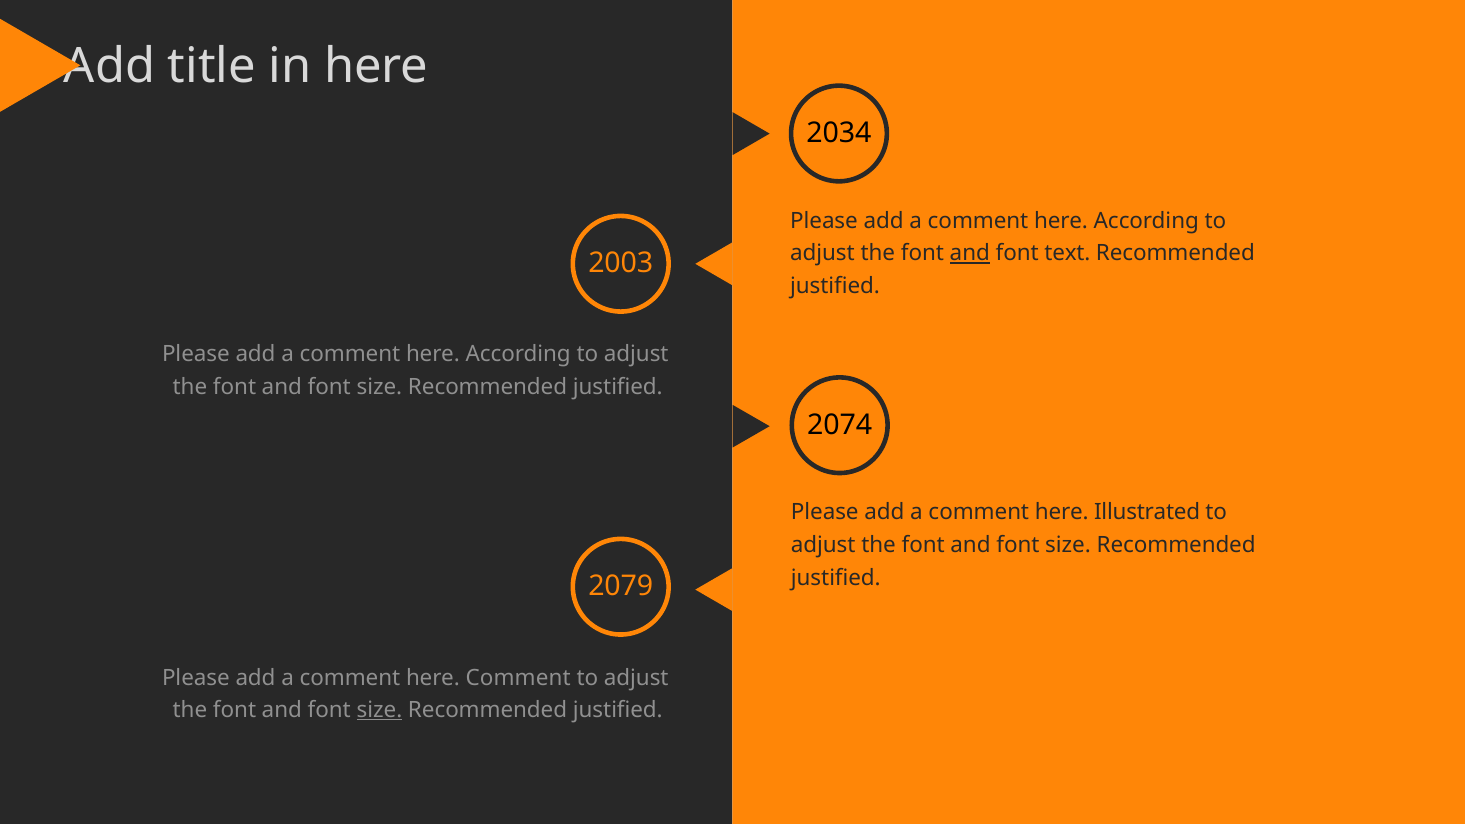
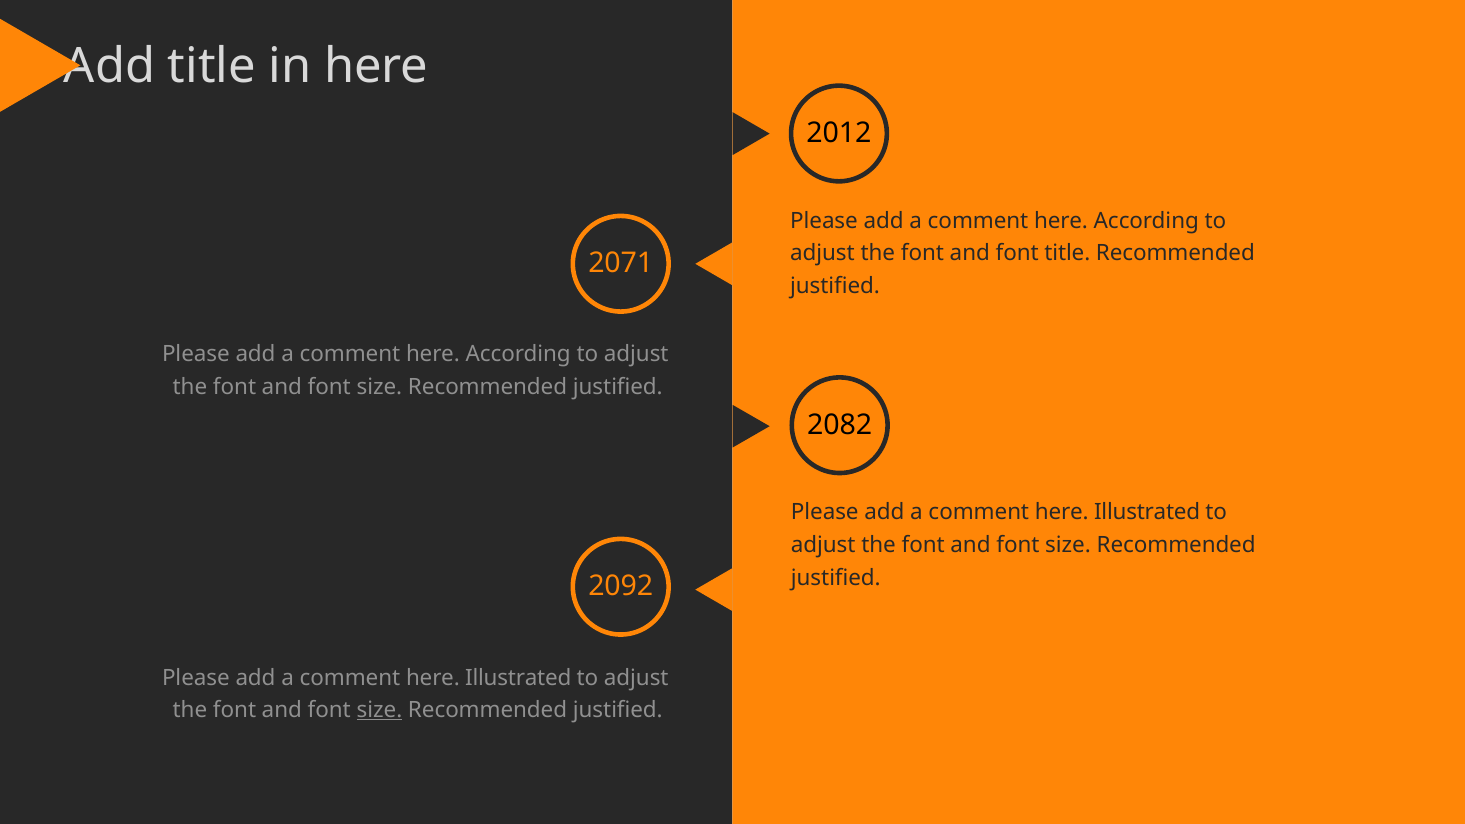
2034: 2034 -> 2012 (839, 133)
and underline: present -> none (970, 253)
font text: text -> title (1067, 253)
2003: 2003 -> 2071 (621, 264)
2074: 2074 -> 2082 (840, 425)
2079: 2079 -> 2092 (621, 587)
Comment: Comment -> Illustrated (518, 678)
